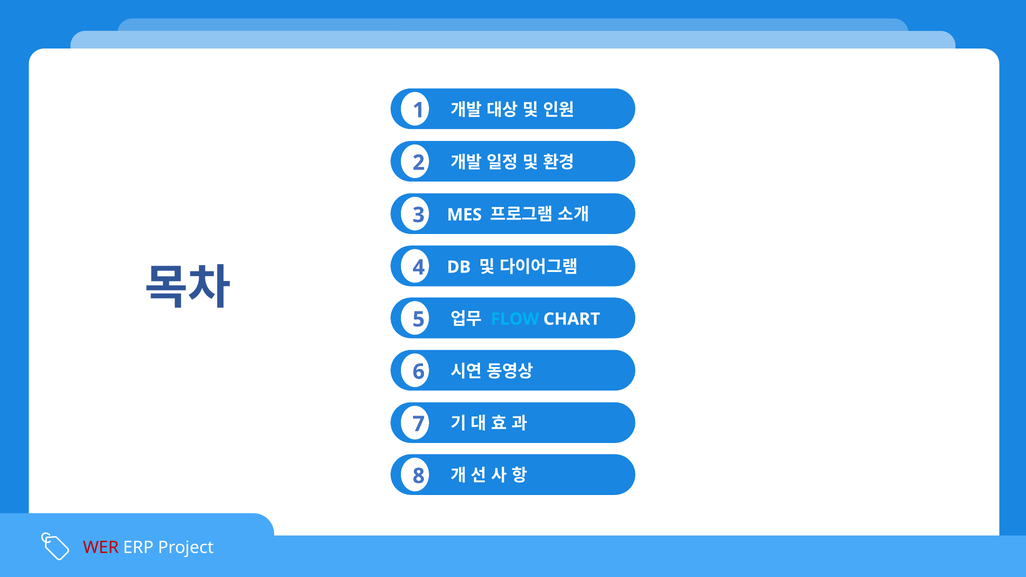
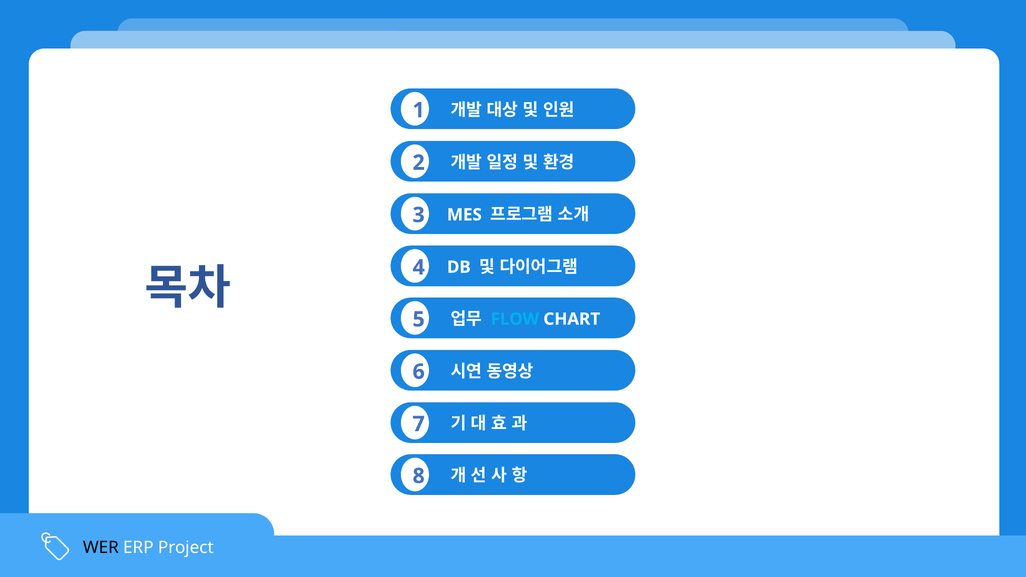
WER colour: red -> black (101, 548)
